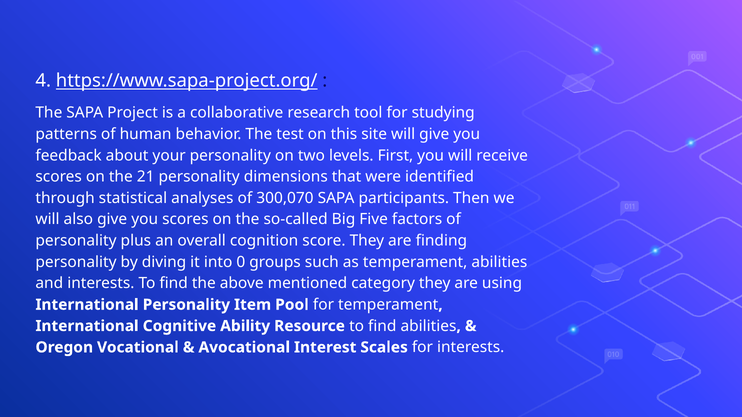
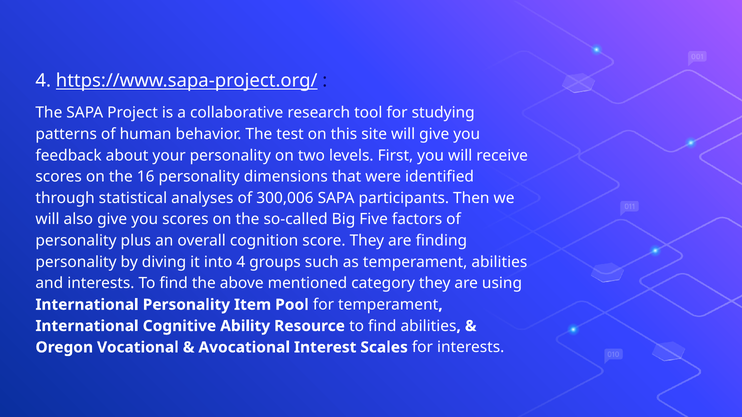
21: 21 -> 16 (146, 177)
300,070: 300,070 -> 300,006 (285, 198)
into 0: 0 -> 4 (241, 262)
